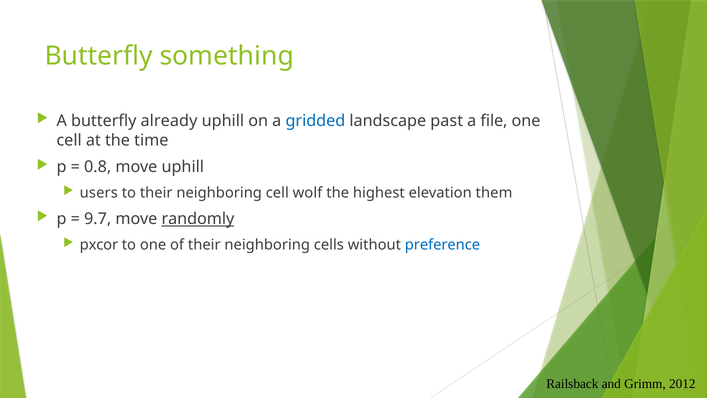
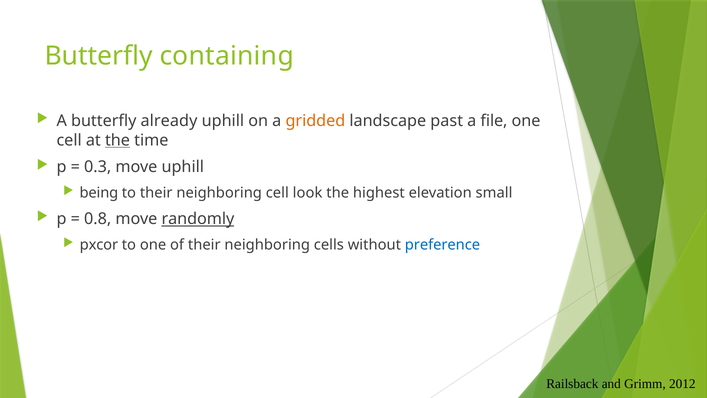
something: something -> containing (227, 56)
gridded colour: blue -> orange (315, 121)
the underline: none -> present (117, 140)
0.8: 0.8 -> 0.3 (98, 167)
users: users -> being (99, 193)
wolf: wolf -> look (308, 193)
them: them -> small (494, 193)
9.7: 9.7 -> 0.8 (98, 219)
